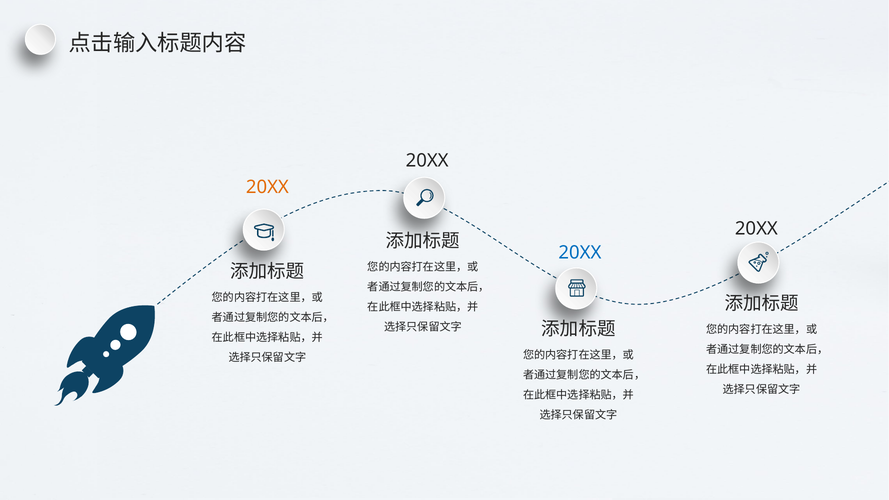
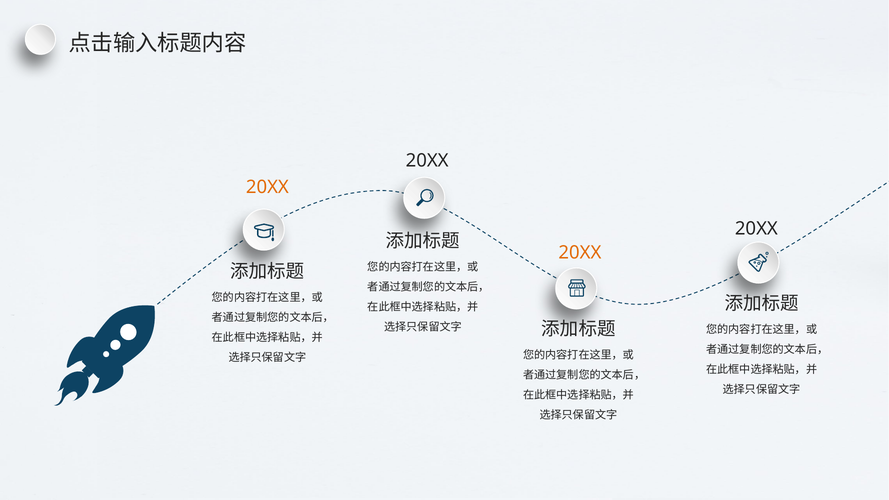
20XX colour: blue -> orange (580, 252)
